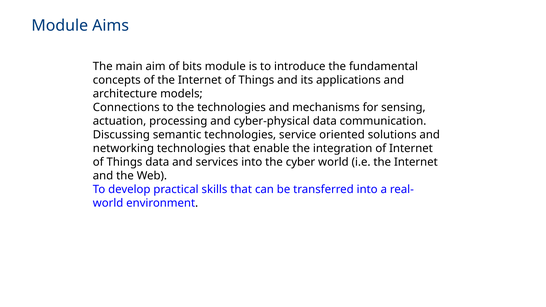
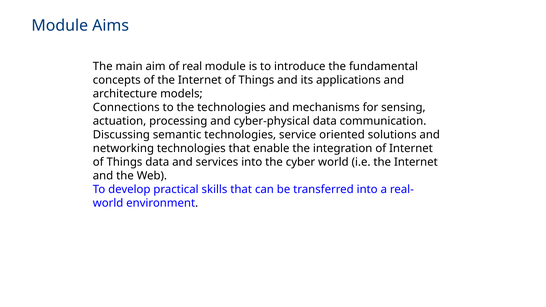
bits: bits -> real (192, 66)
